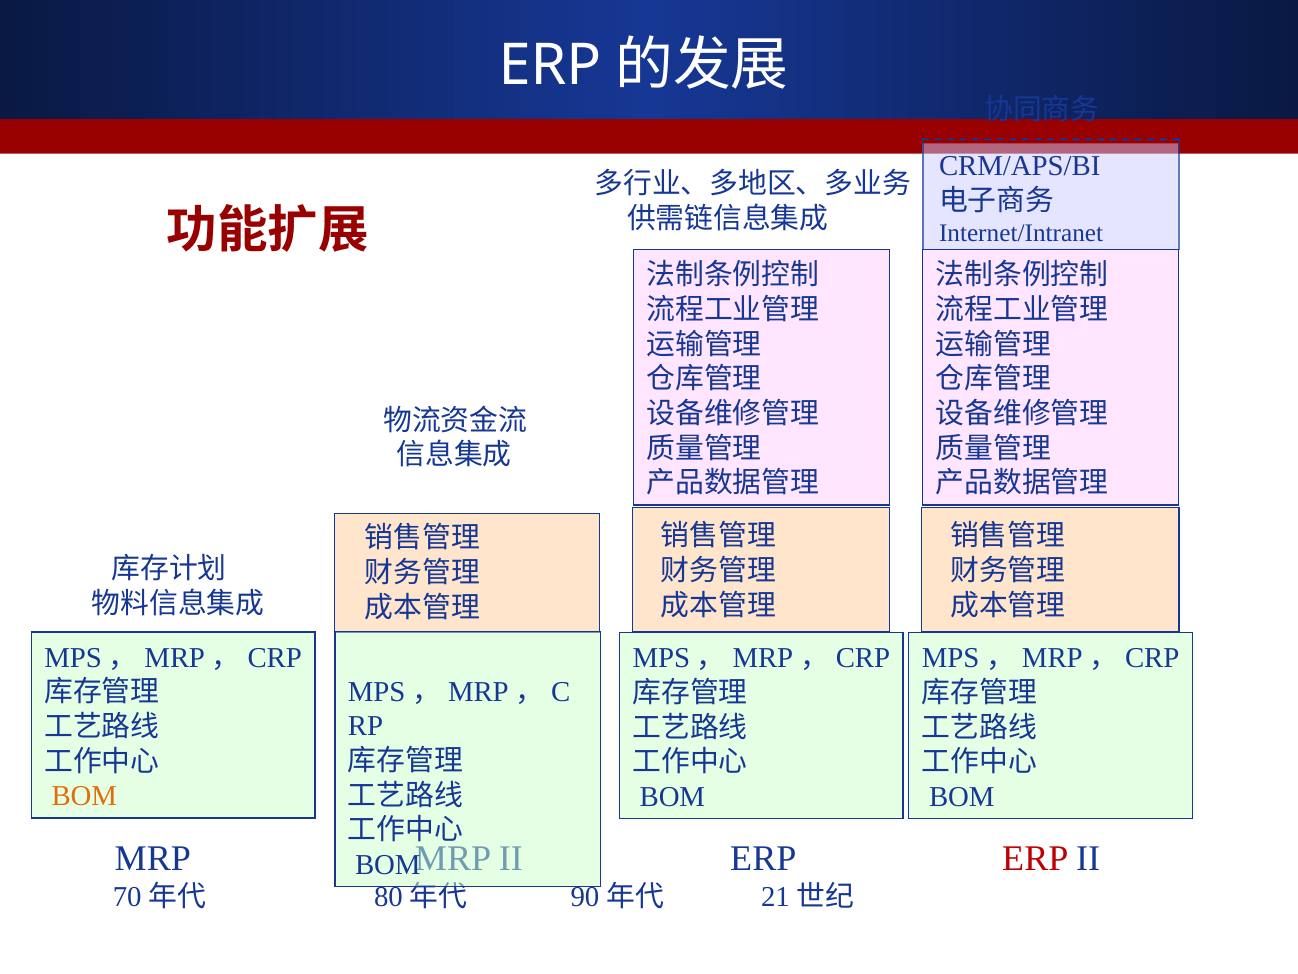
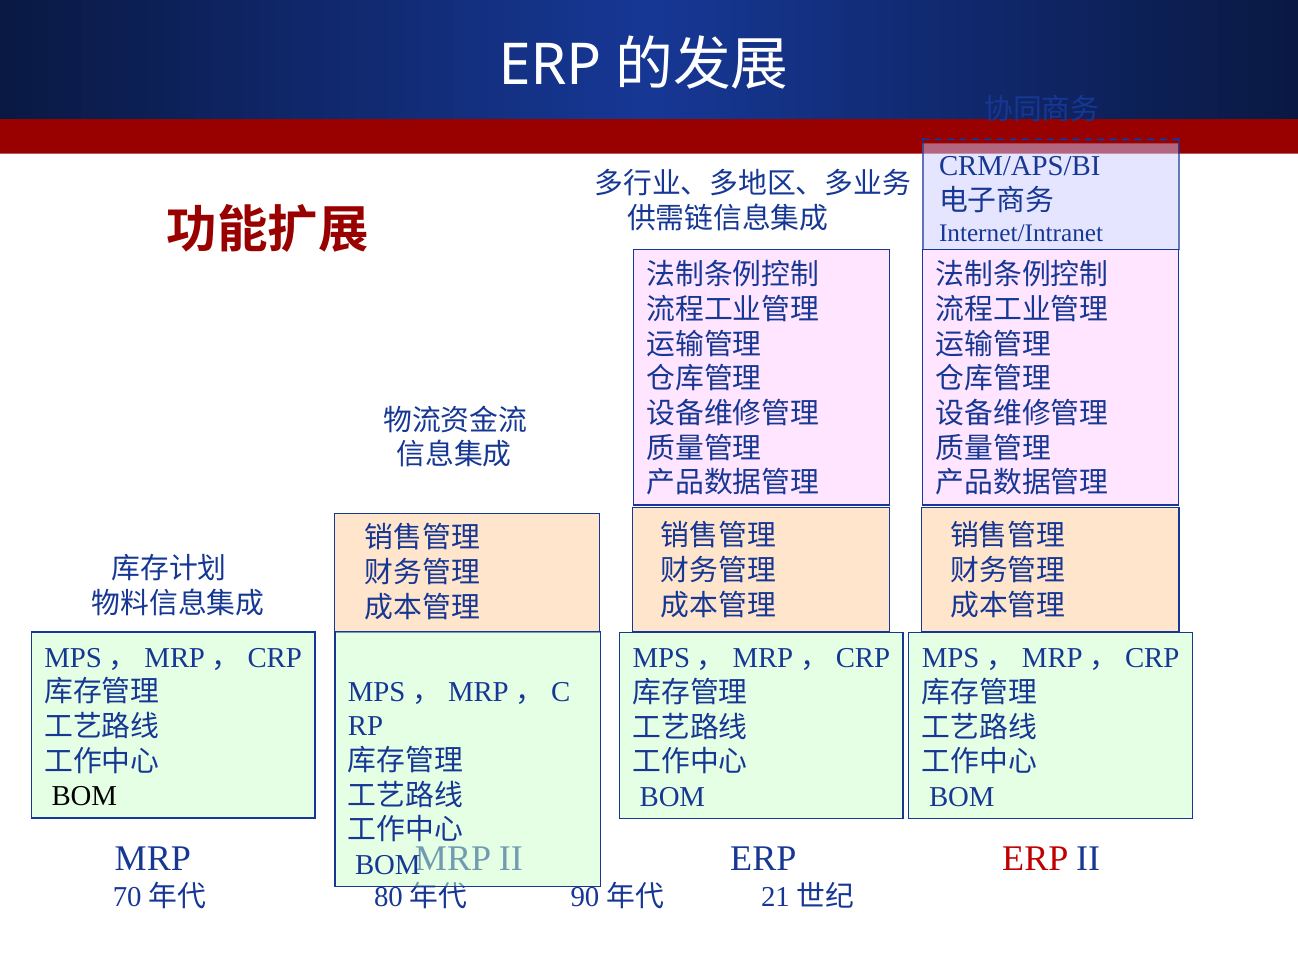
BOM colour: orange -> black (84, 796)
